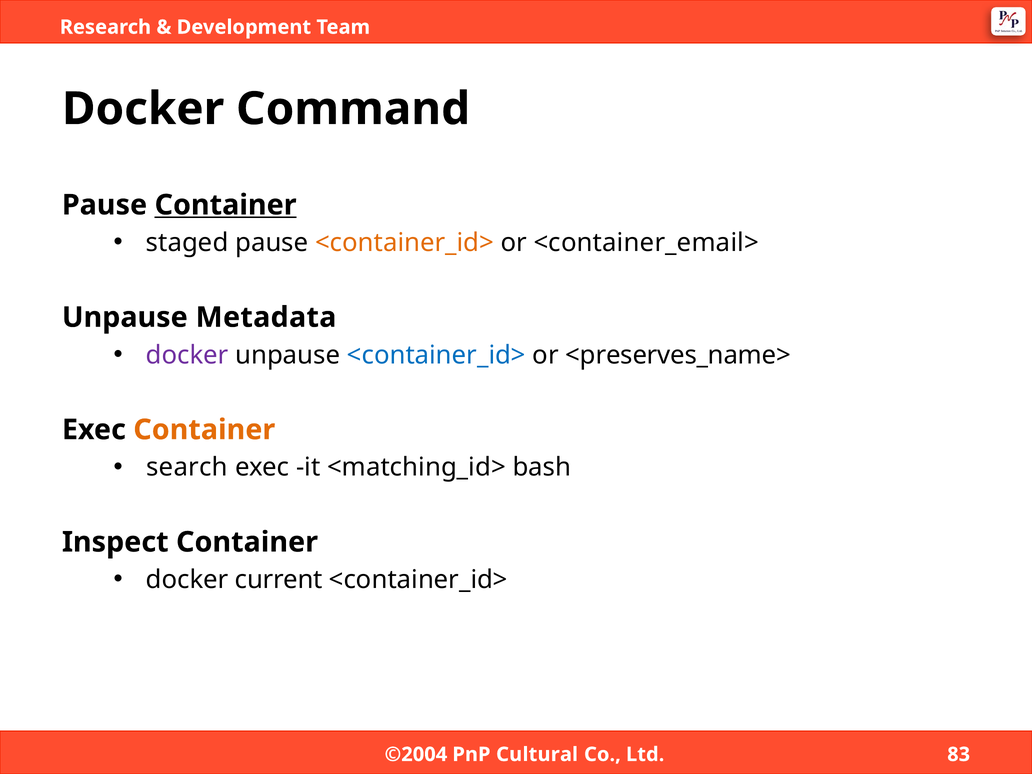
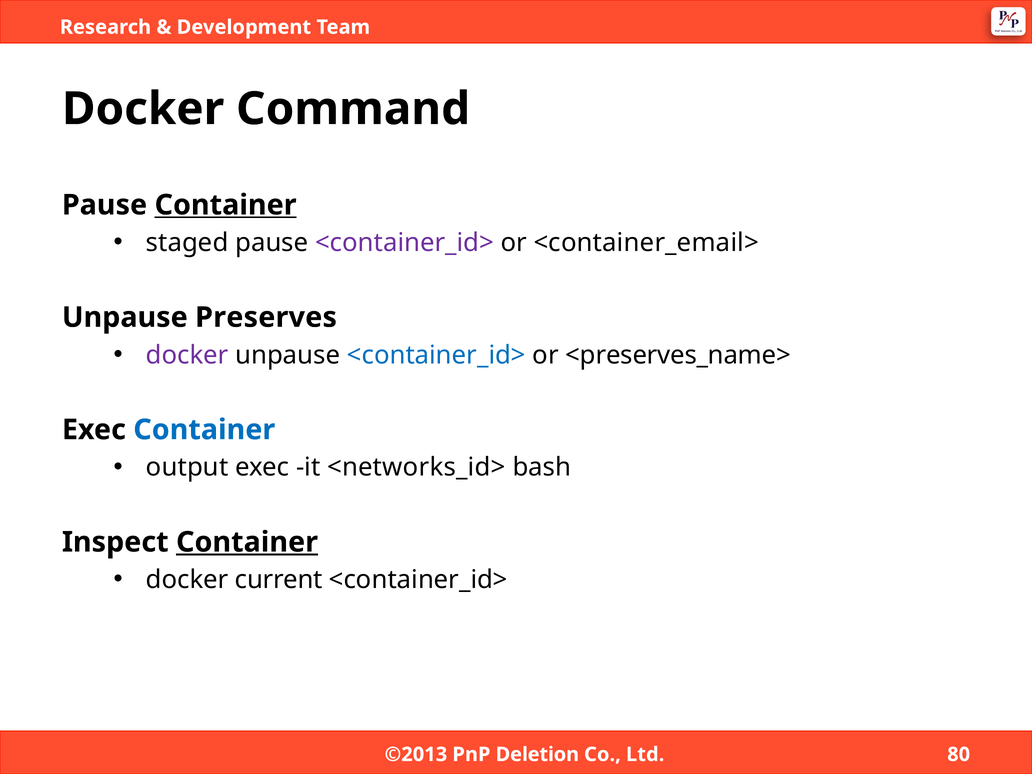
<container_id> colour: orange -> purple (405, 243)
Metadata: Metadata -> Preserves (266, 317)
Container colour: orange -> blue (204, 430)
search: search -> output (187, 467)
<matching_id>: <matching_id> -> <networks_id> (416, 467)
Container underline: none -> present (247, 542)
©2004: ©2004 -> ©2013 (416, 754)
Cultural: Cultural -> Deletion (537, 754)
83: 83 -> 80 (959, 754)
